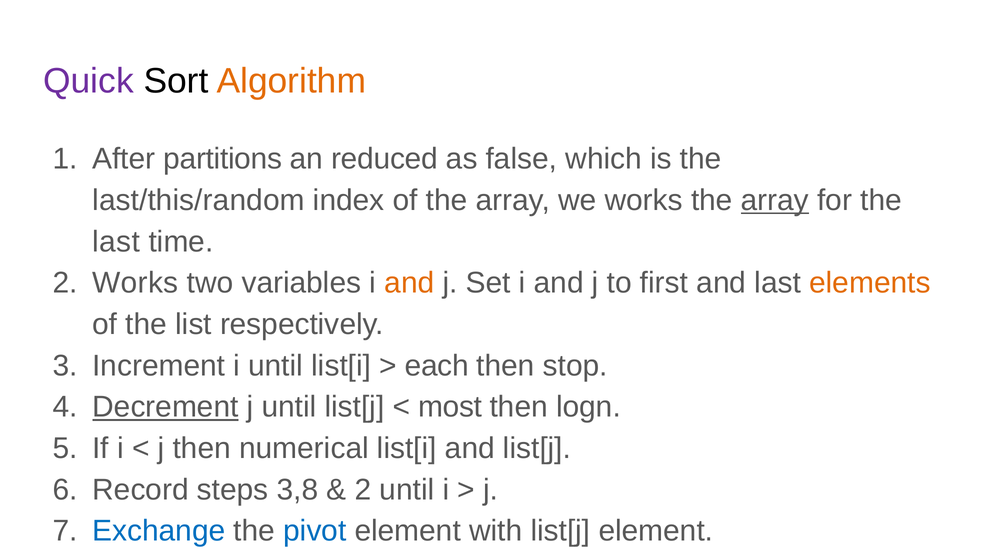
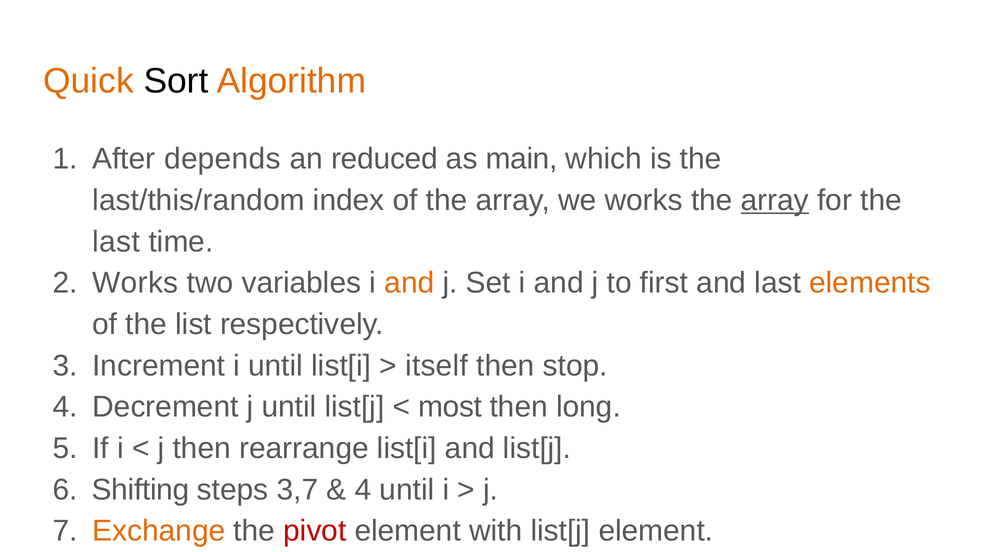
Quick colour: purple -> orange (89, 81)
partitions: partitions -> depends (222, 159)
false: false -> main (522, 159)
each: each -> itself (436, 366)
Decrement underline: present -> none (165, 407)
logn: logn -> long (589, 407)
numerical: numerical -> rearrange (304, 448)
Record: Record -> Shifting (141, 489)
3,8: 3,8 -> 3,7 (297, 489)
2: 2 -> 4 (363, 489)
Exchange colour: blue -> orange (159, 531)
pivot colour: blue -> red (315, 531)
